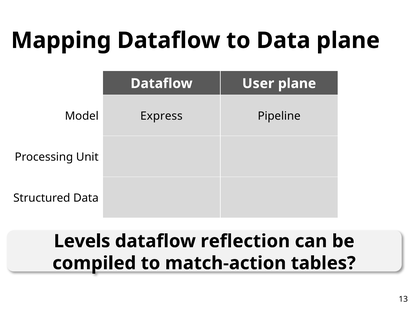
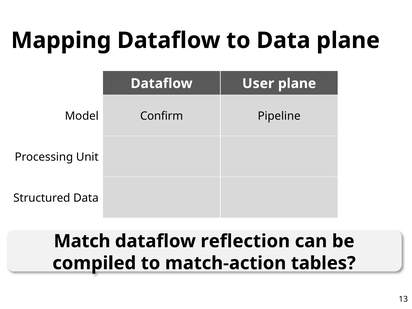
Express: Express -> Confirm (162, 116)
Levels: Levels -> Match (82, 241)
